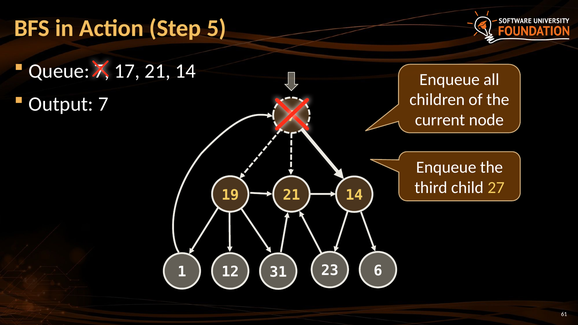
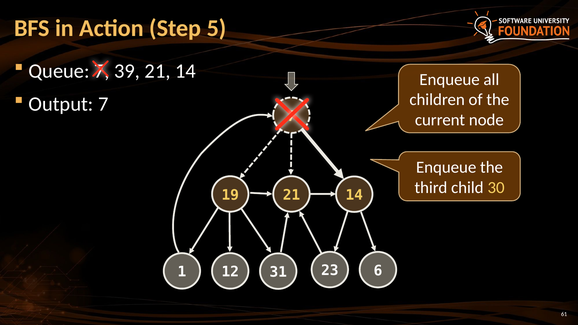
17: 17 -> 39 (127, 71)
27: 27 -> 30 (496, 188)
